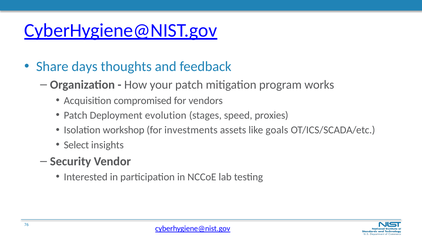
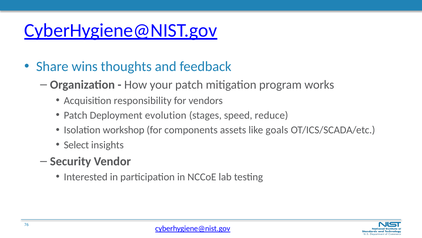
days: days -> wins (85, 66)
compromised: compromised -> responsibility (143, 100)
proxies: proxies -> reduce (271, 115)
investments: investments -> components (191, 130)
